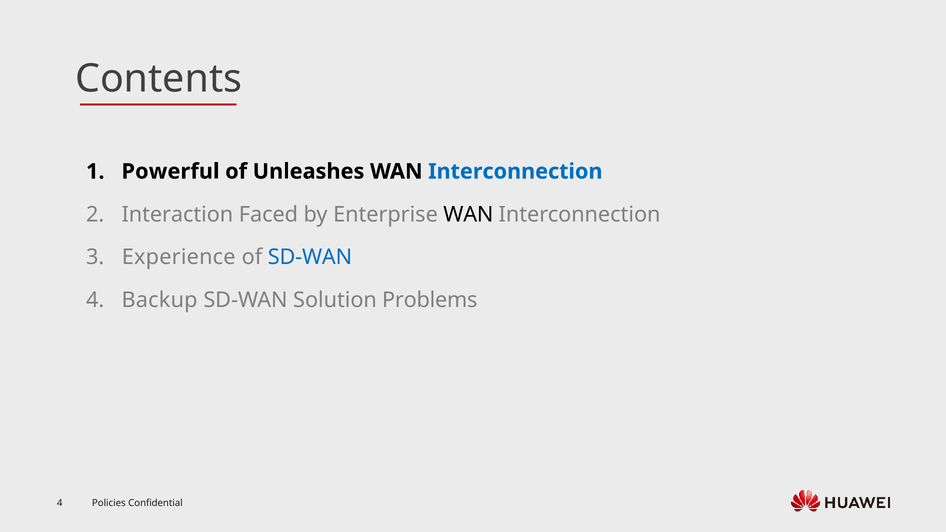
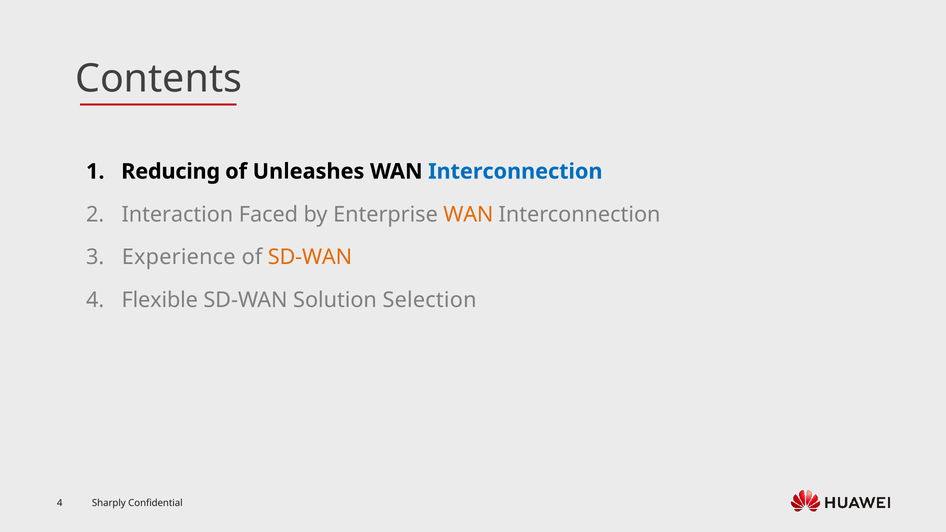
Powerful: Powerful -> Reducing (171, 172)
WAN colour: black -> orange (468, 214)
SD-WAN colour: blue -> orange (310, 257)
Backup: Backup -> Flexible (160, 300)
Problems: Problems -> Selection (430, 300)
Policies: Policies -> Sharply (109, 503)
